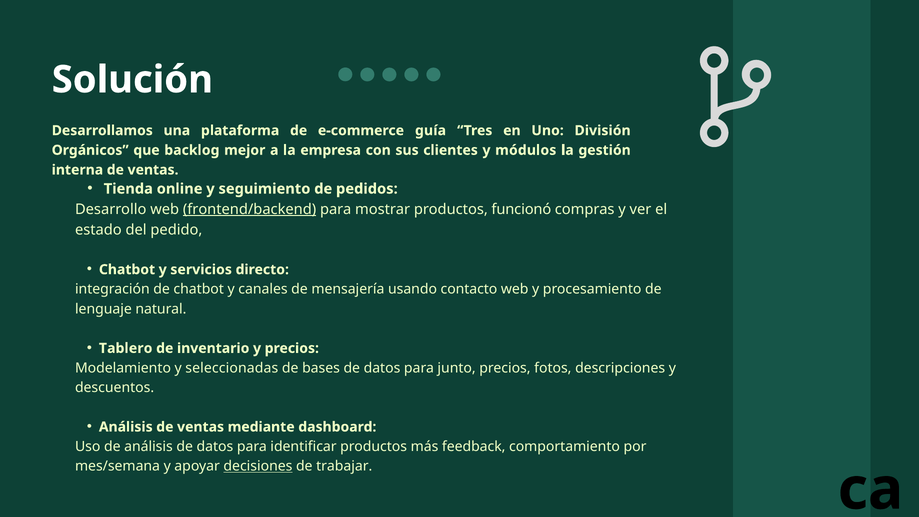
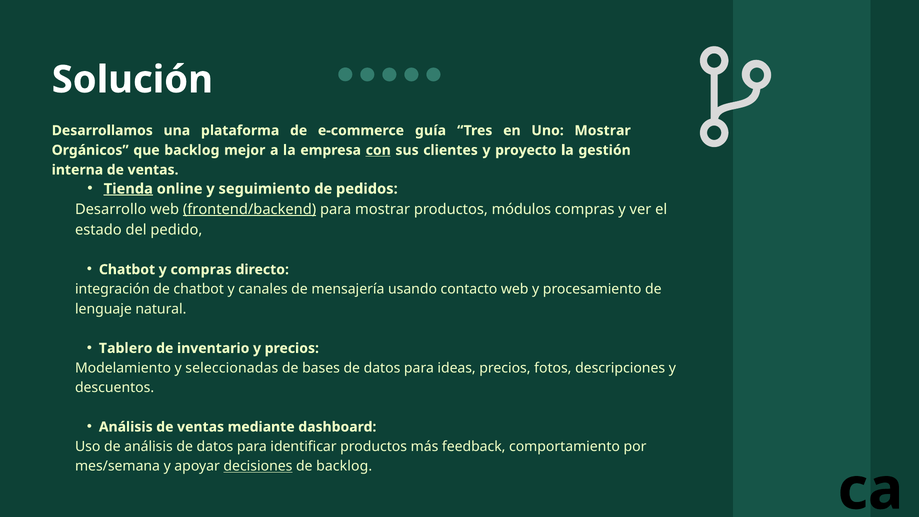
Uno División: División -> Mostrar (603, 131)
con underline: none -> present (378, 150)
módulos: módulos -> proyecto (526, 150)
Tienda underline: none -> present (128, 189)
funcionó: funcionó -> módulos (521, 209)
y servicios: servicios -> compras (201, 270)
junto: junto -> ideas (457, 368)
de trabajar: trabajar -> backlog (344, 466)
